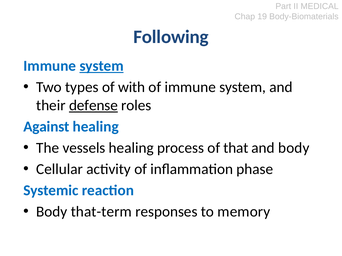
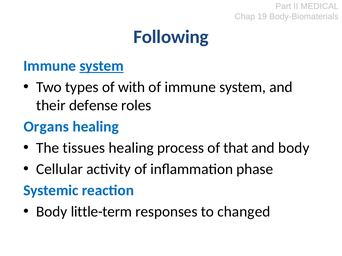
defense underline: present -> none (93, 106)
Against: Against -> Organs (46, 127)
vessels: vessels -> tissues (84, 148)
that-term: that-term -> little-term (101, 212)
memory: memory -> changed (244, 212)
